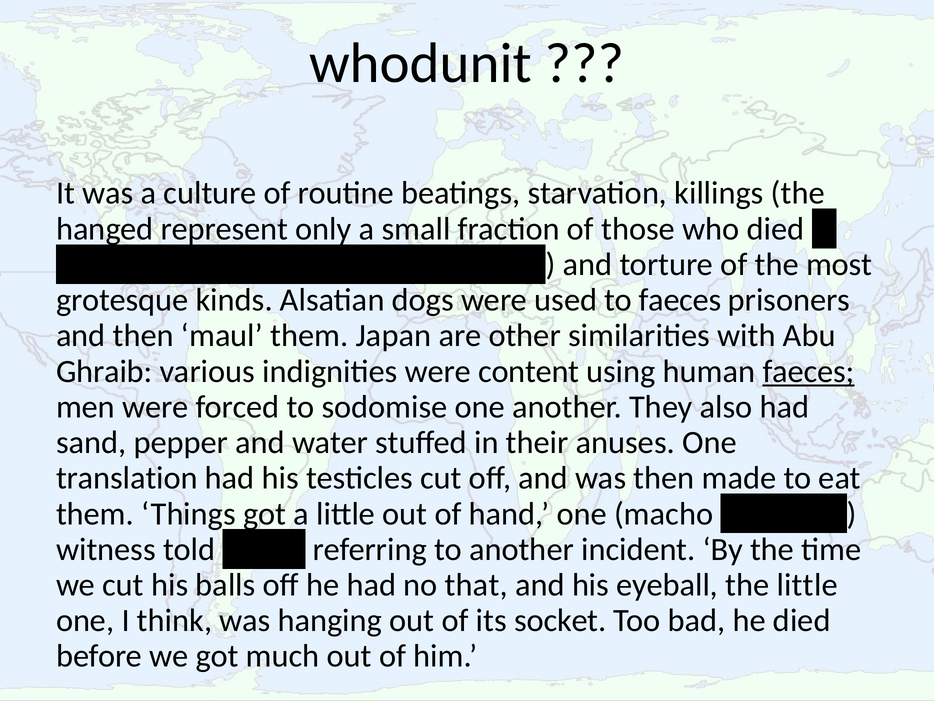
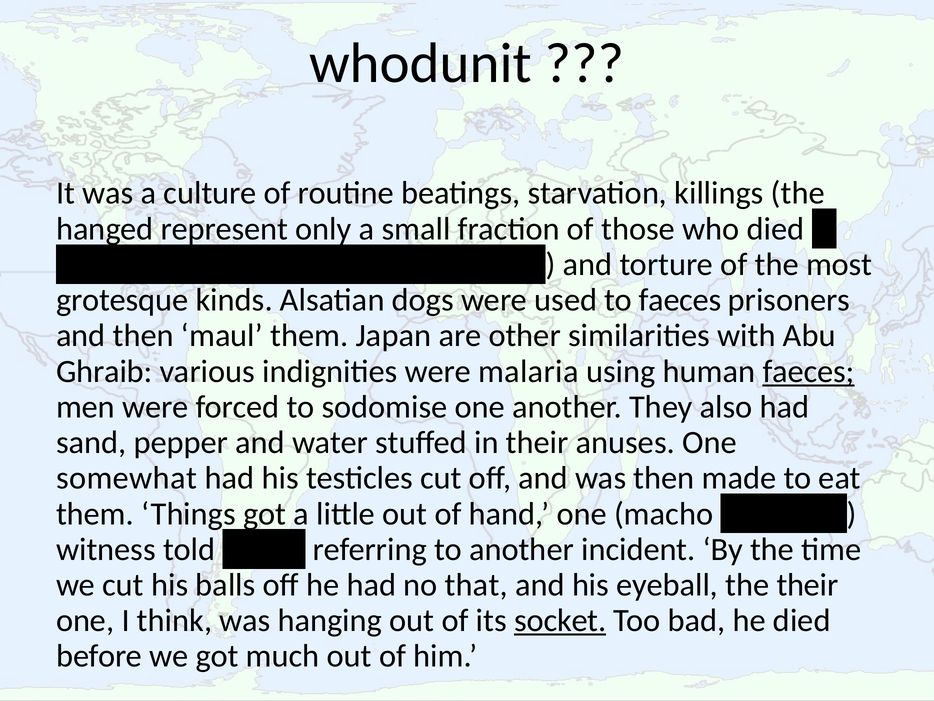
content: content -> malaria (528, 371)
translation: translation -> somewhat (127, 478)
the little: little -> their (807, 585)
socket underline: none -> present (560, 620)
